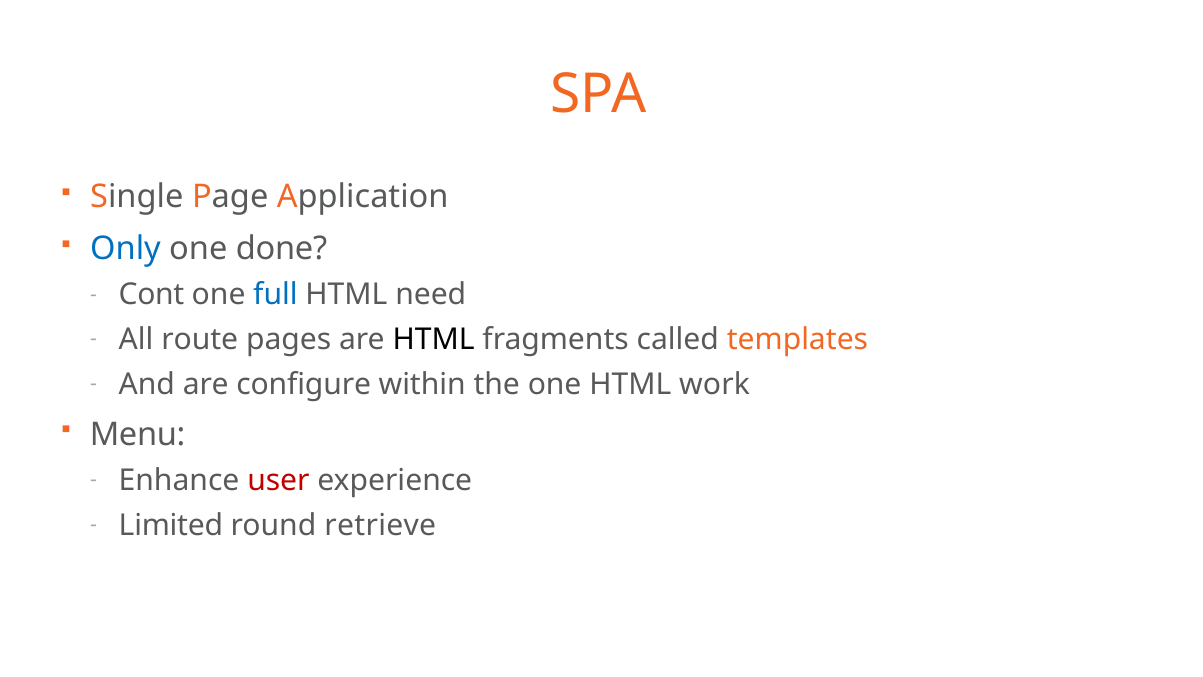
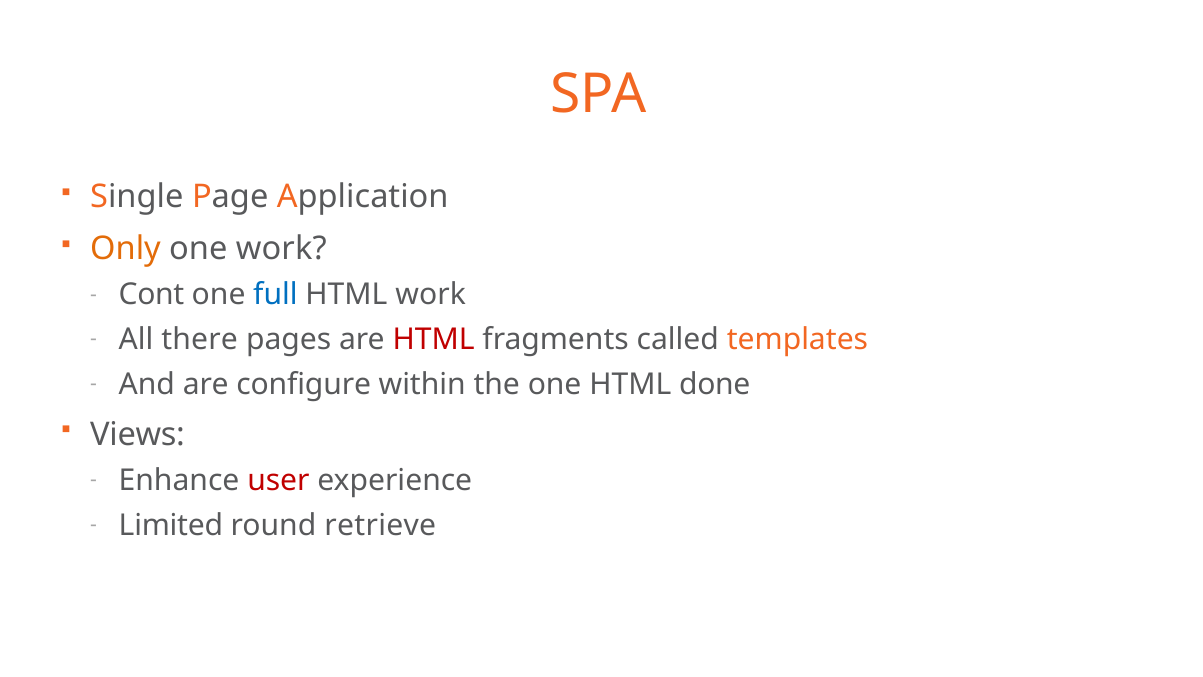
Only colour: blue -> orange (126, 249)
one done: done -> work (281, 249)
HTML need: need -> work (431, 295)
route: route -> there (200, 339)
HTML colour: black -> red (434, 339)
work: work -> done (715, 384)
Menu: Menu -> Views (138, 435)
